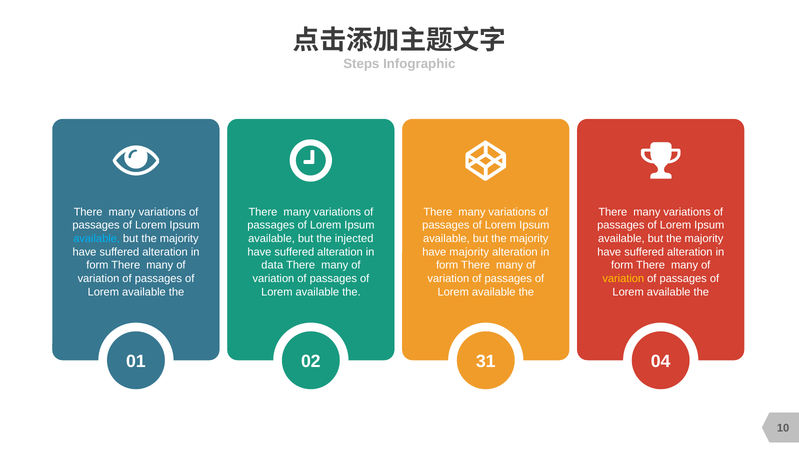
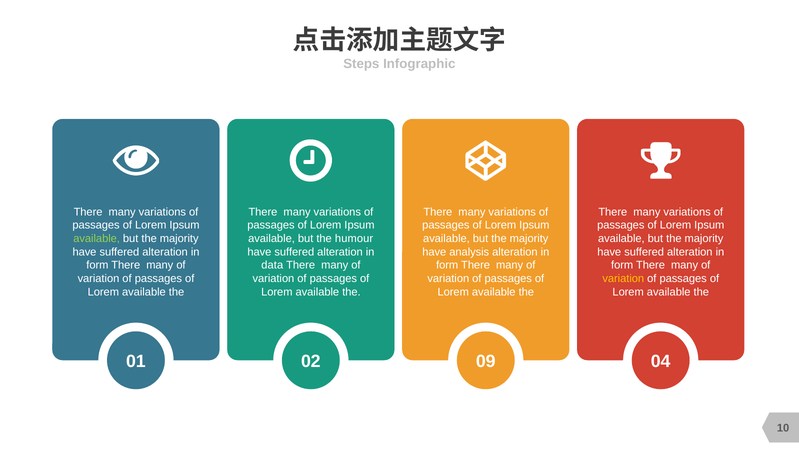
available colour: light blue -> light green (97, 239)
injected: injected -> humour (354, 239)
have majority: majority -> analysis (469, 252)
31: 31 -> 09 (486, 362)
